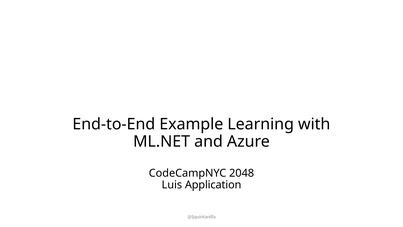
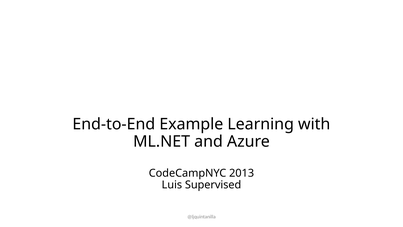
2048: 2048 -> 2013 (242, 173)
Application: Application -> Supervised (213, 185)
